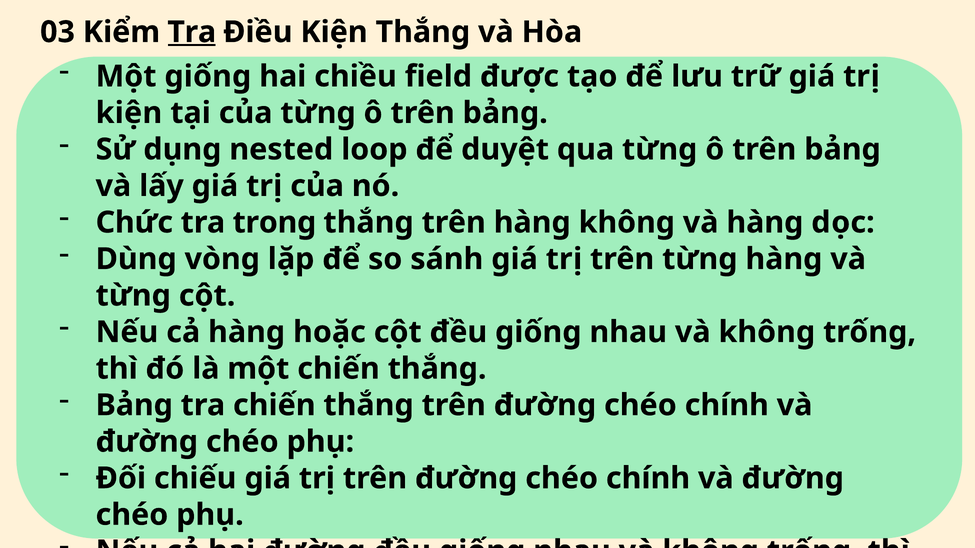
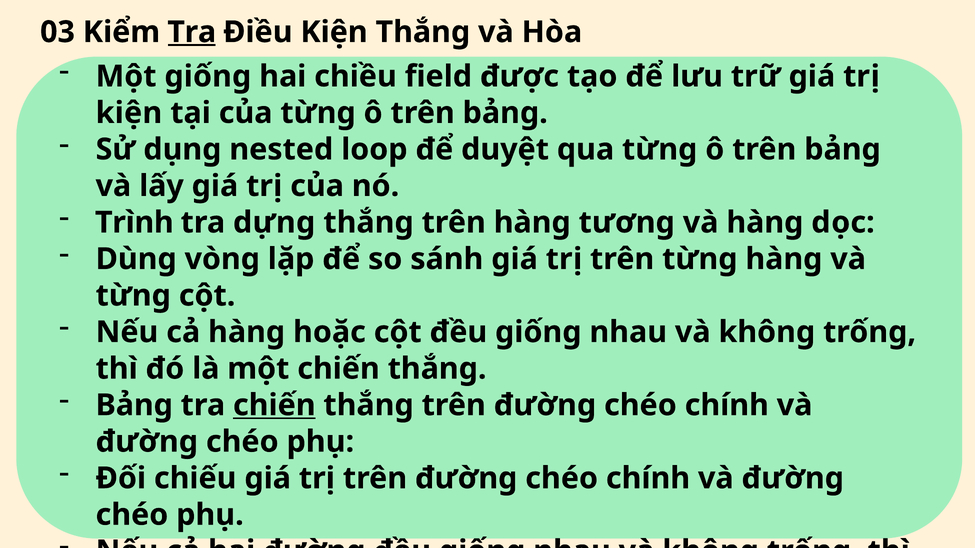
Chức: Chức -> Trình (134, 223)
trong: trong -> dựng (274, 223)
hàng không: không -> tương (627, 223)
chiến underline: none -> present (274, 405)
